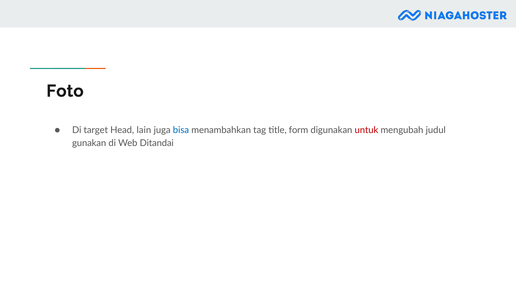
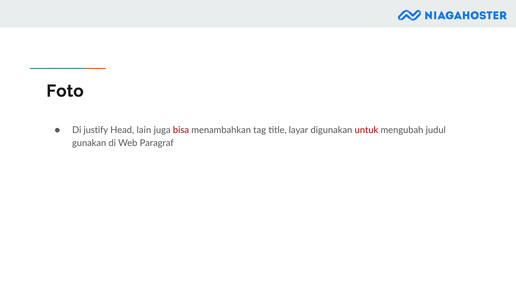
target: target -> justify (96, 130)
bisa colour: blue -> red (181, 130)
form: form -> layar (299, 130)
Ditandai: Ditandai -> Paragraf (157, 143)
